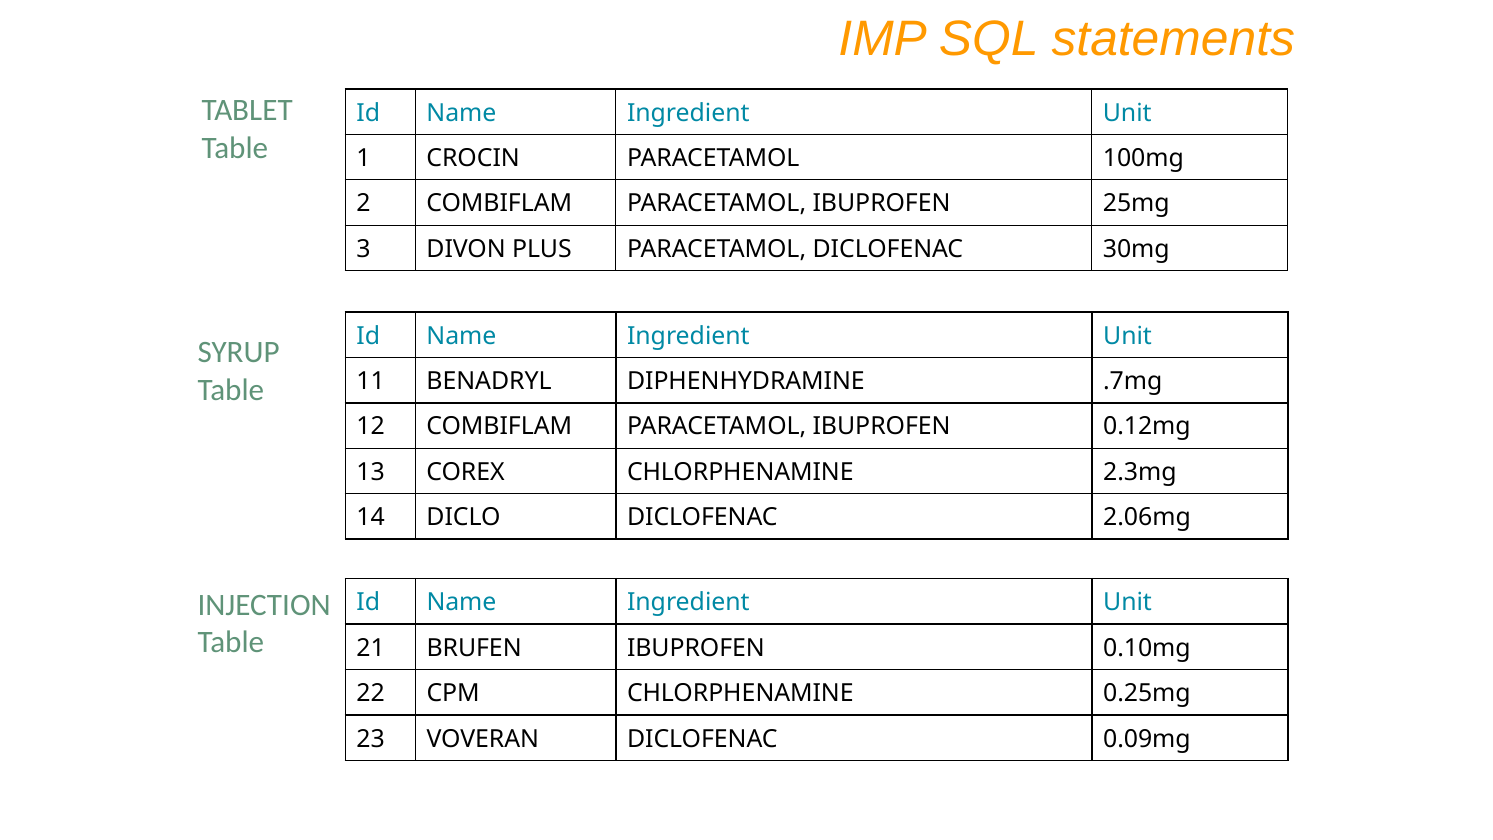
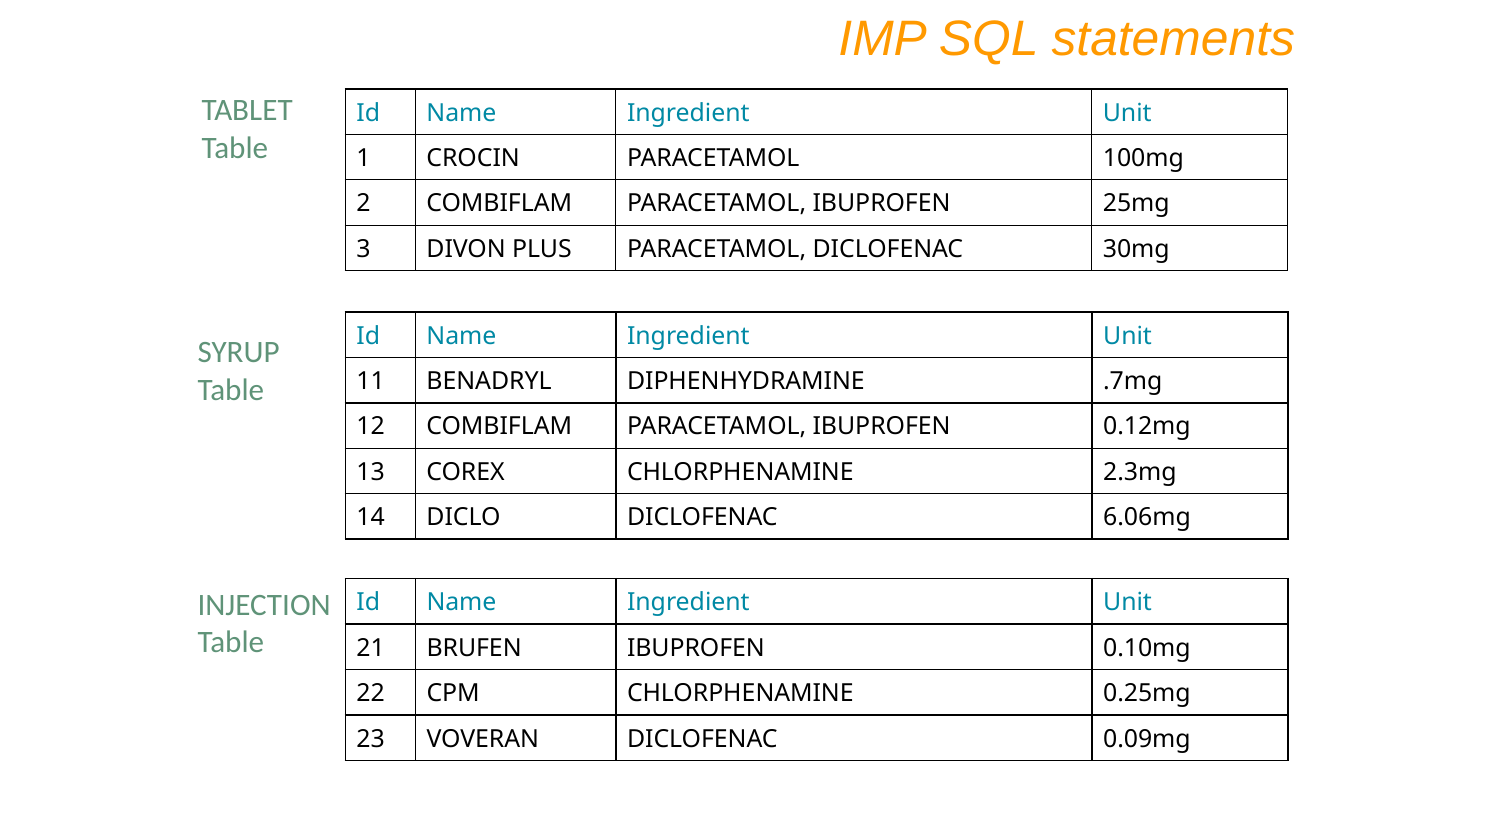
2.06mg: 2.06mg -> 6.06mg (1147, 517)
